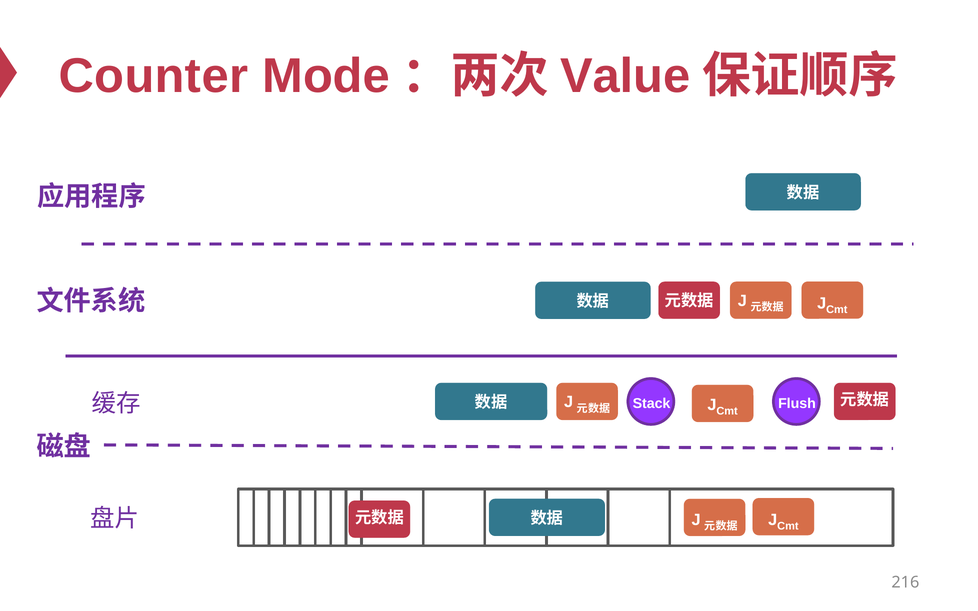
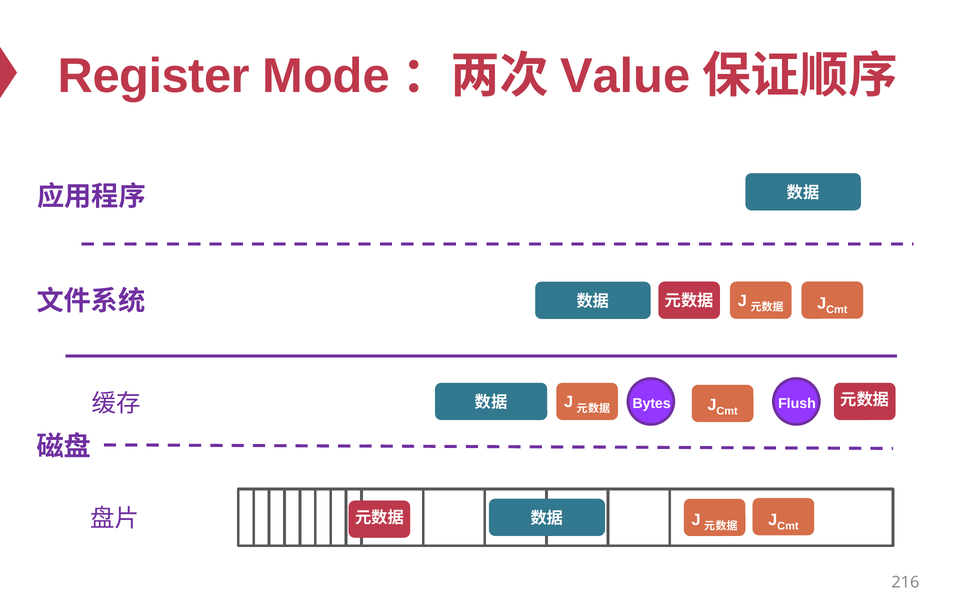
Counter: Counter -> Register (154, 76)
Stack: Stack -> Bytes (652, 404)
